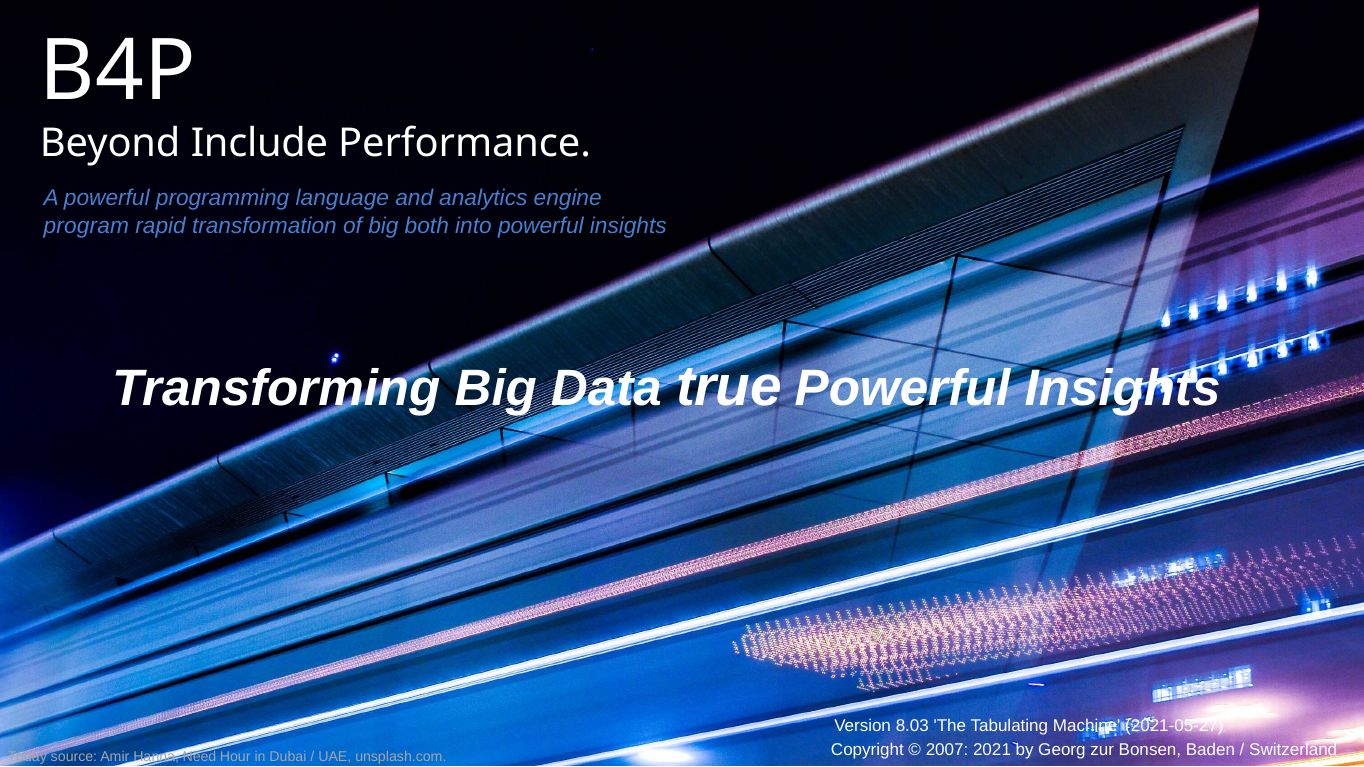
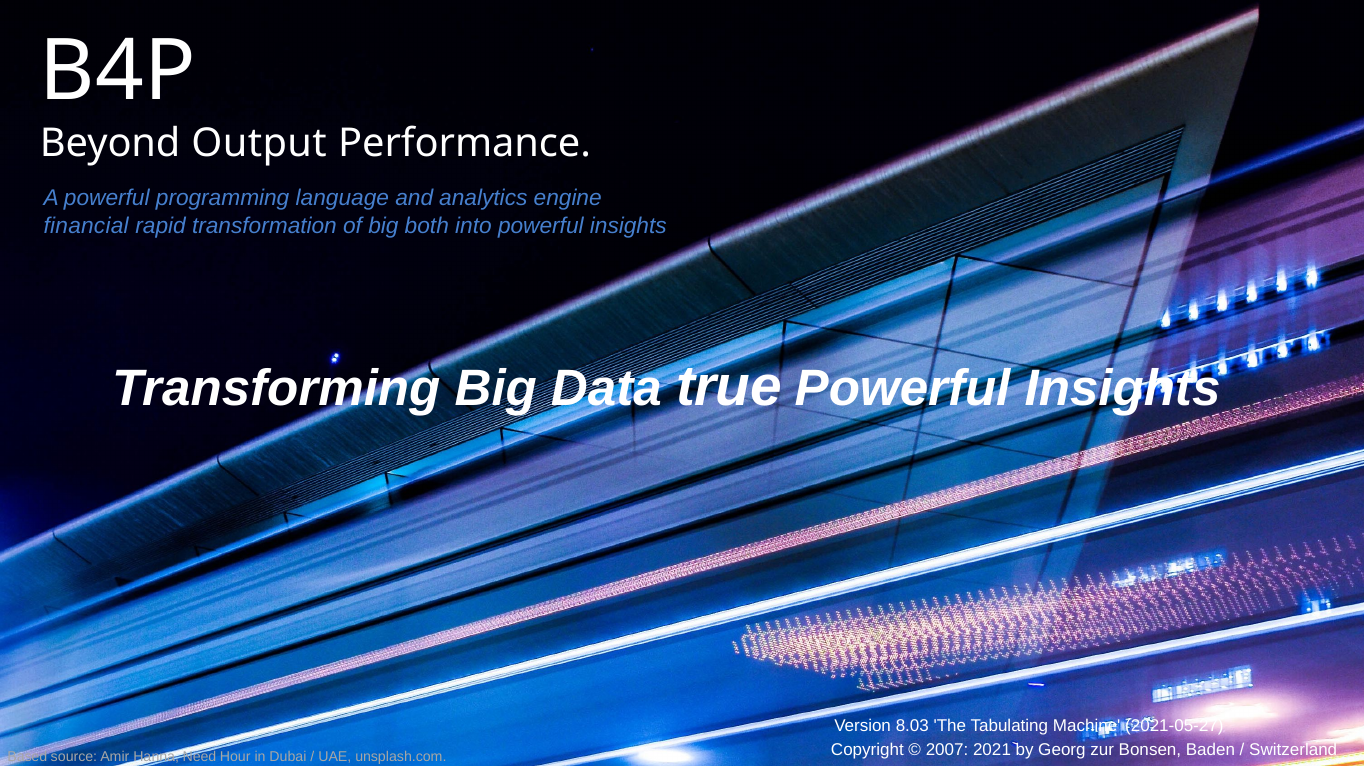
Include: Include -> Output (259, 143)
program: program -> financial (86, 226)
Today: Today -> Based (27, 757)
